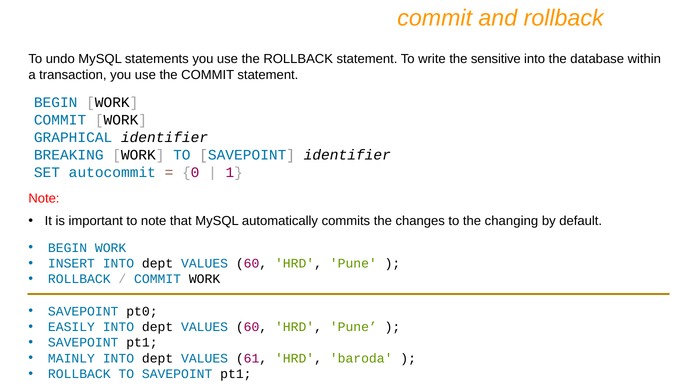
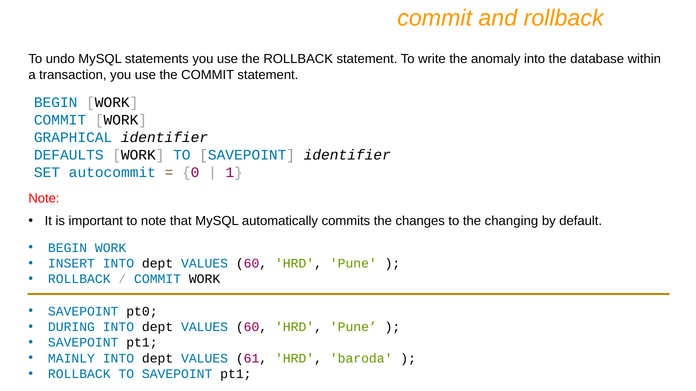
sensitive: sensitive -> anomaly (496, 59)
BREAKING: BREAKING -> DEFAULTS (69, 155)
EASILY: EASILY -> DURING (71, 327)
